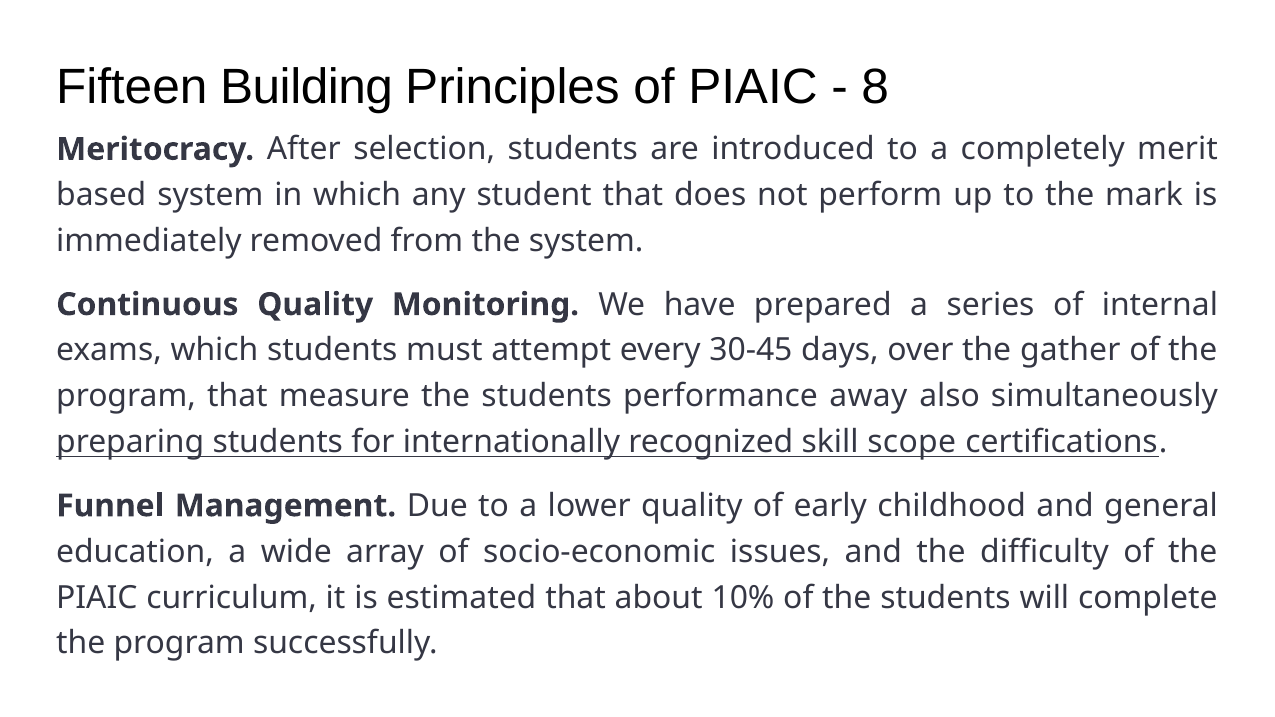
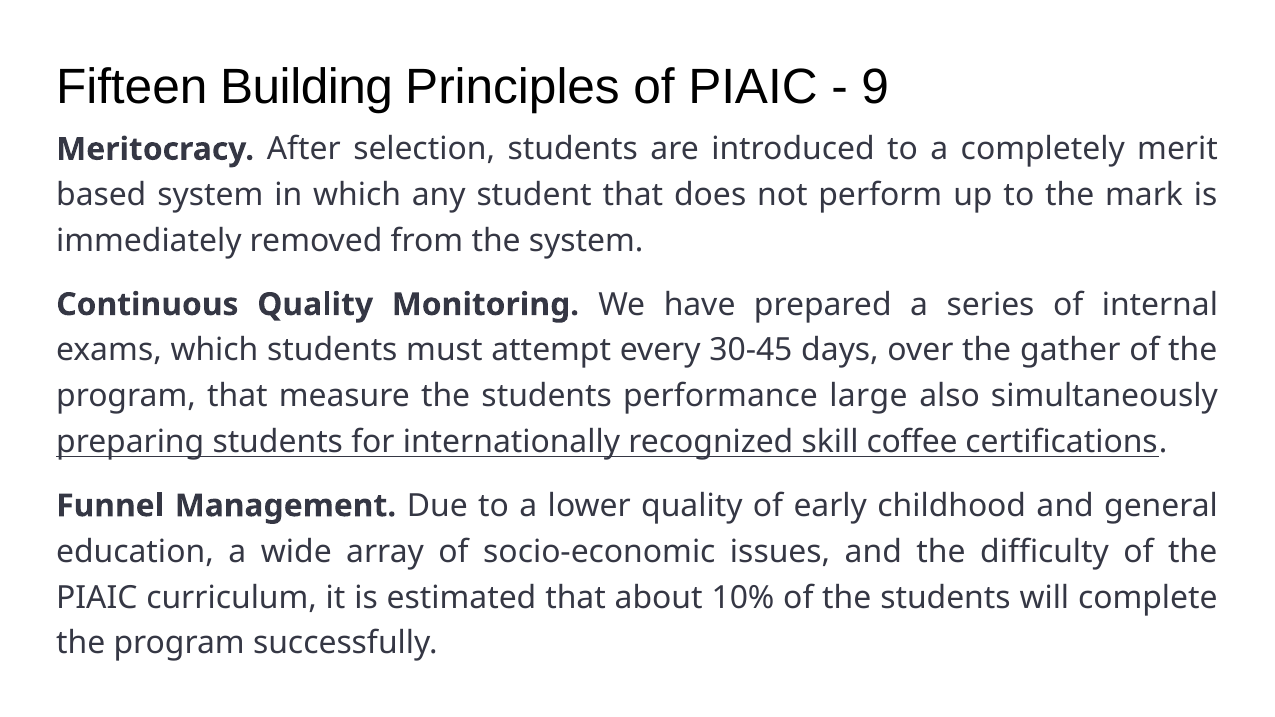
8: 8 -> 9 (875, 87)
away: away -> large (868, 396)
scope: scope -> coffee (912, 442)
